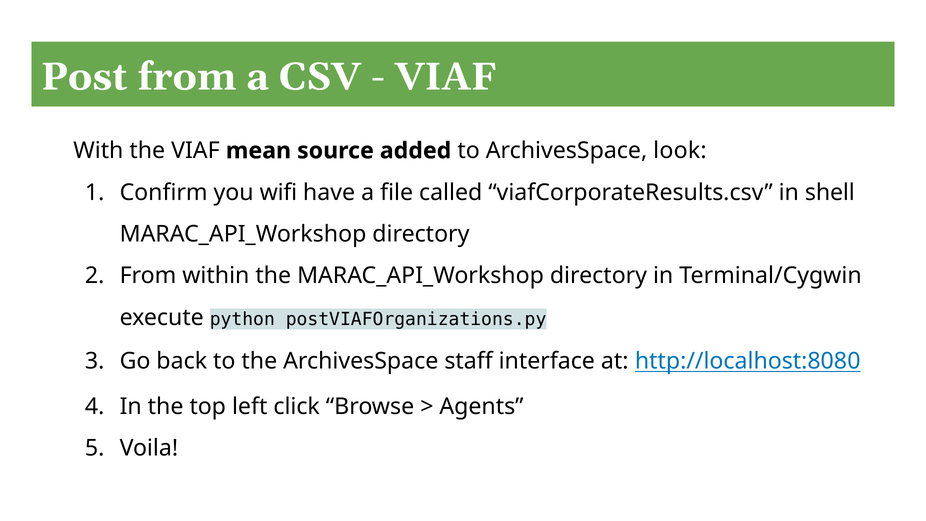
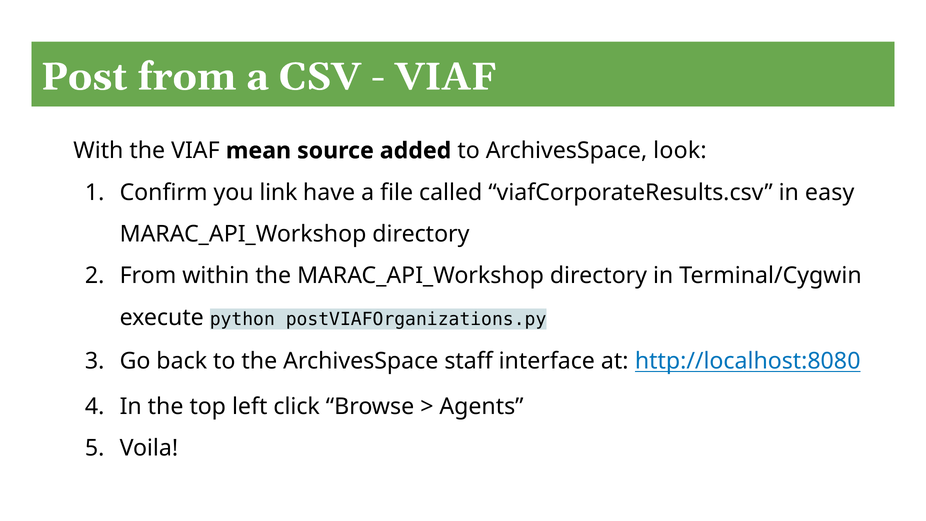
wifi: wifi -> link (278, 192)
shell: shell -> easy (830, 192)
